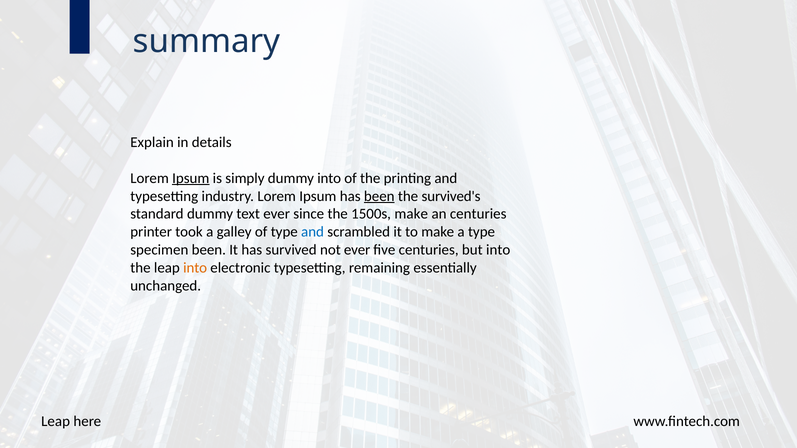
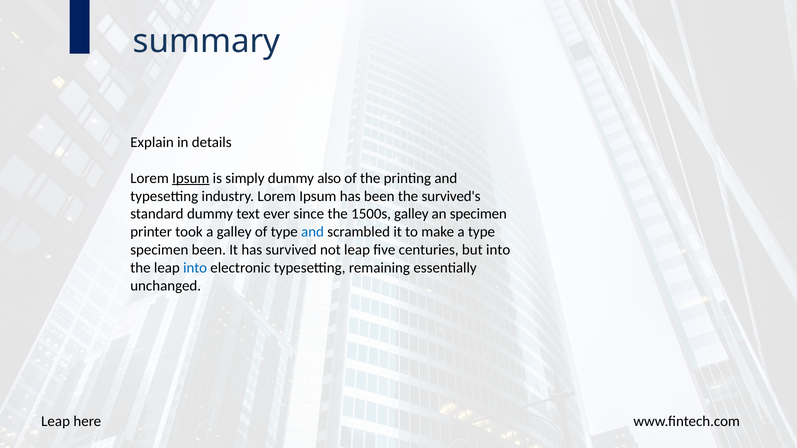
dummy into: into -> also (329, 178)
been underline: present -> none (379, 196)
1500s make: make -> galley (411, 214)
an centuries: centuries -> specimen (478, 214)
not ever: ever -> leap (357, 250)
into colour: orange -> blue (195, 268)
